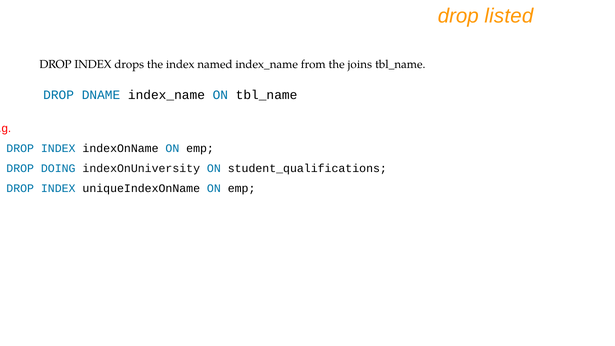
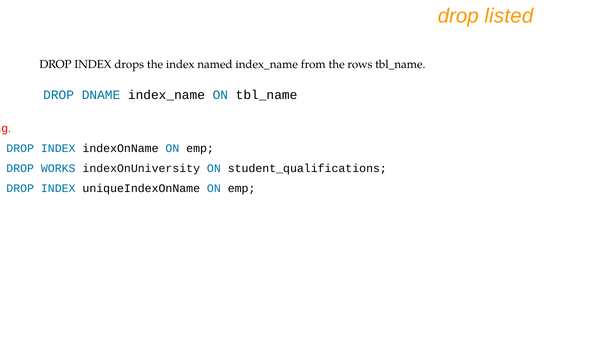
joins: joins -> rows (360, 65)
DOING: DOING -> WORKS (58, 168)
